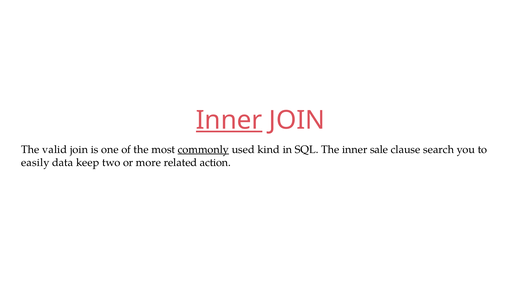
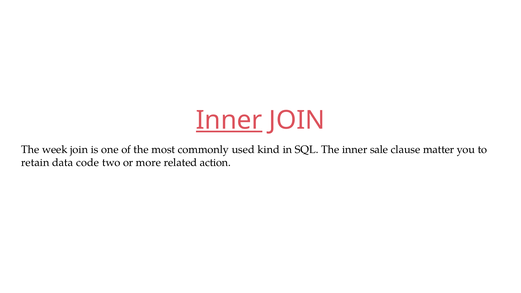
valid: valid -> week (55, 150)
commonly underline: present -> none (203, 150)
search: search -> matter (439, 150)
easily: easily -> retain (35, 163)
keep: keep -> code (88, 163)
